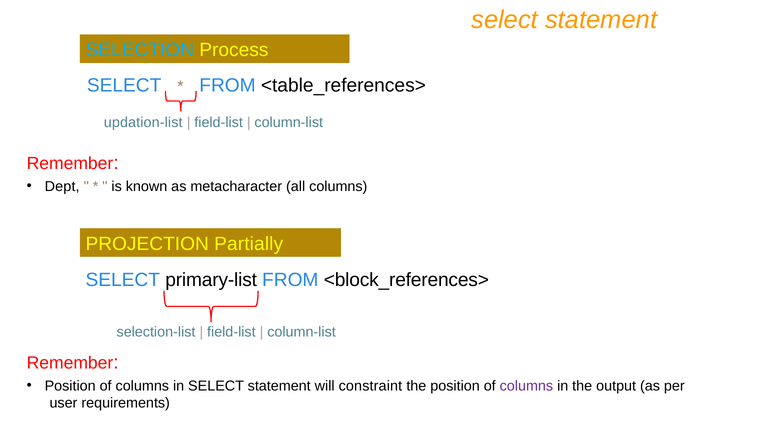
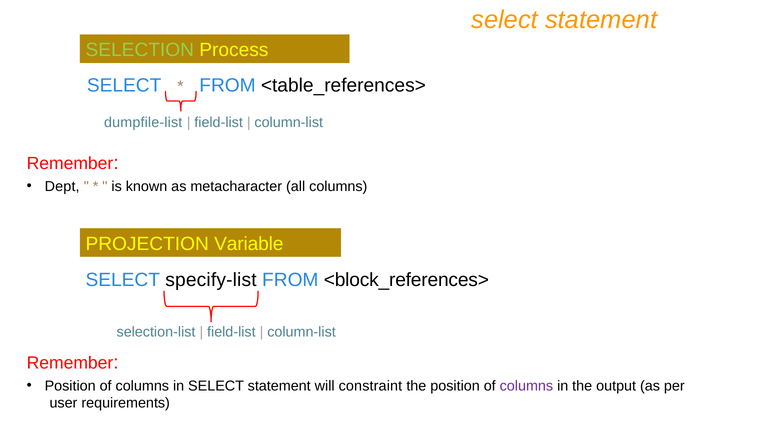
SELECTION colour: light blue -> light green (140, 50)
updation-list: updation-list -> dumpfile-list (143, 123)
Partially: Partially -> Variable (249, 244)
primary-list: primary-list -> specify-list (211, 280)
